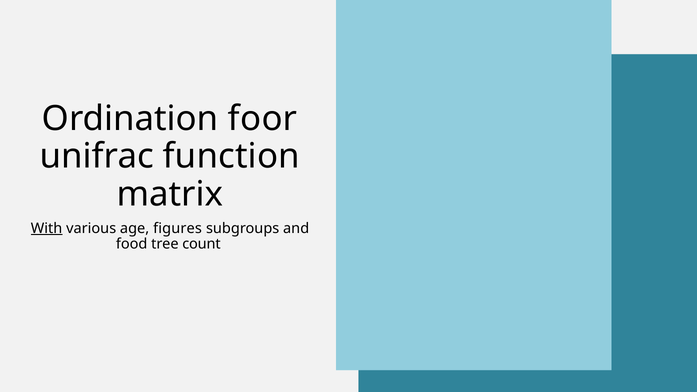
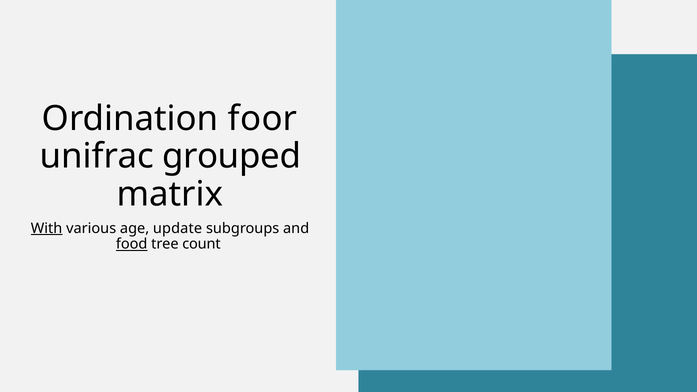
function: function -> grouped (232, 157)
figures: figures -> update (178, 228)
food underline: none -> present (132, 244)
